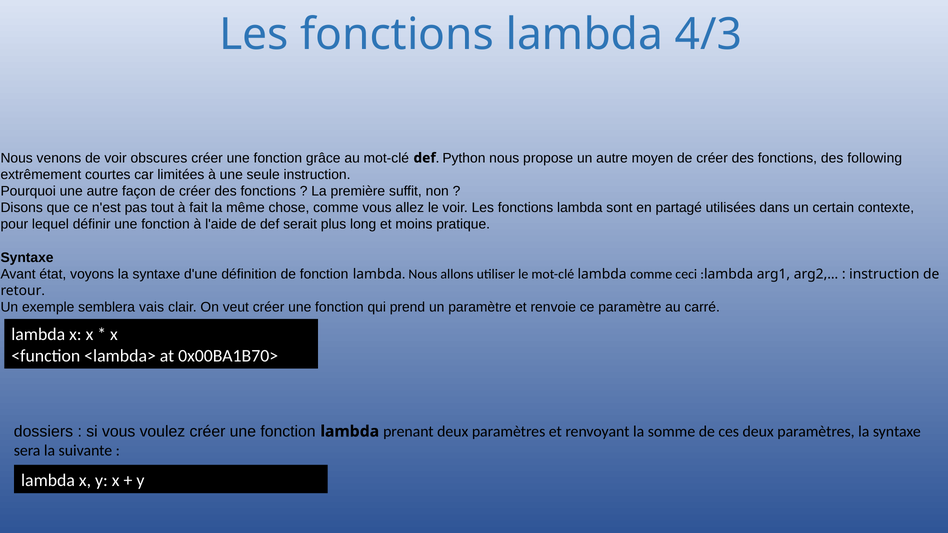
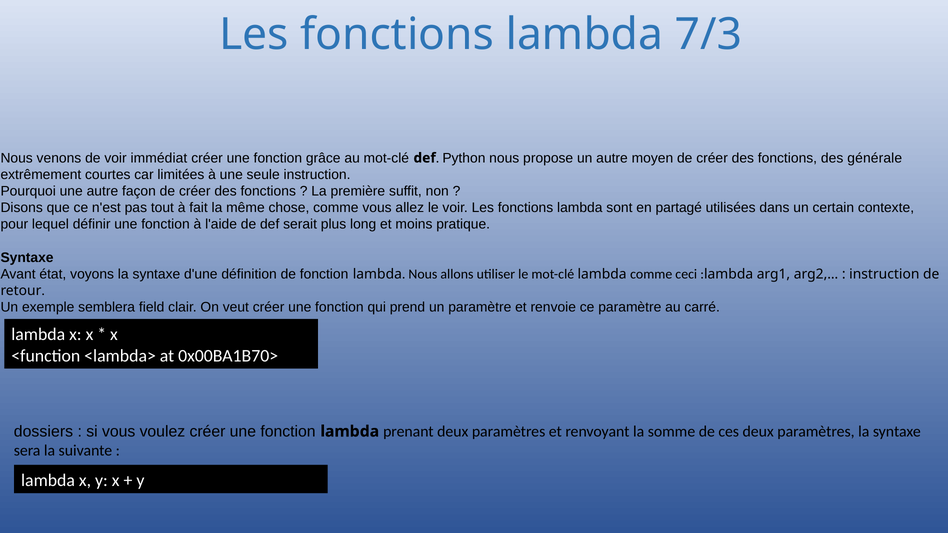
4/3: 4/3 -> 7/3 (708, 35)
obscures: obscures -> immédiat (159, 158)
following: following -> générale (875, 158)
vais: vais -> field (152, 307)
